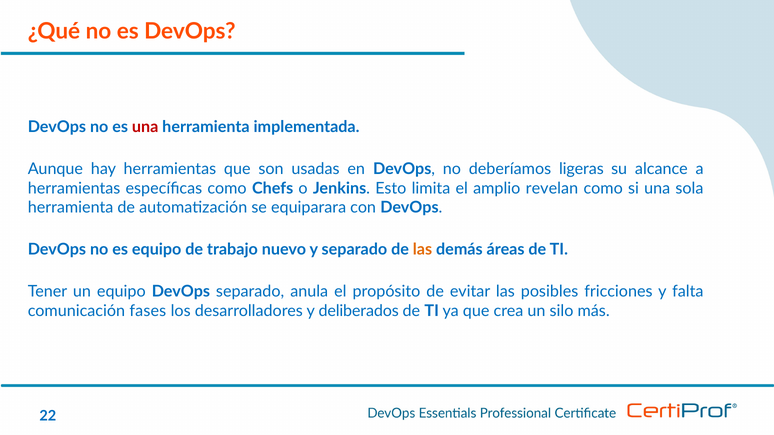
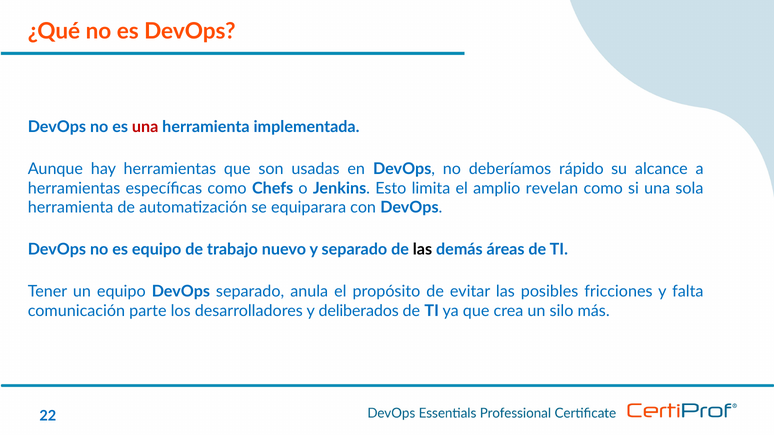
ligeras: ligeras -> rápido (581, 169)
las colour: orange -> black (422, 250)
fases: fases -> parte (148, 311)
